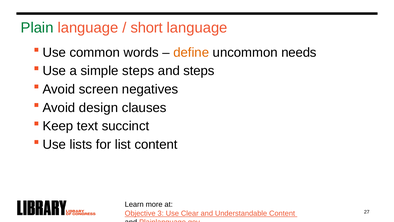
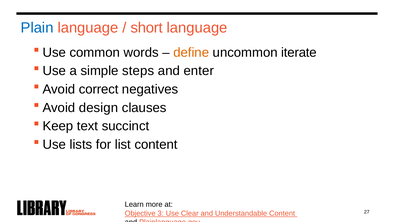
Plain colour: green -> blue (37, 28)
needs: needs -> iterate (299, 52)
and steps: steps -> enter (199, 71)
screen: screen -> correct (99, 89)
